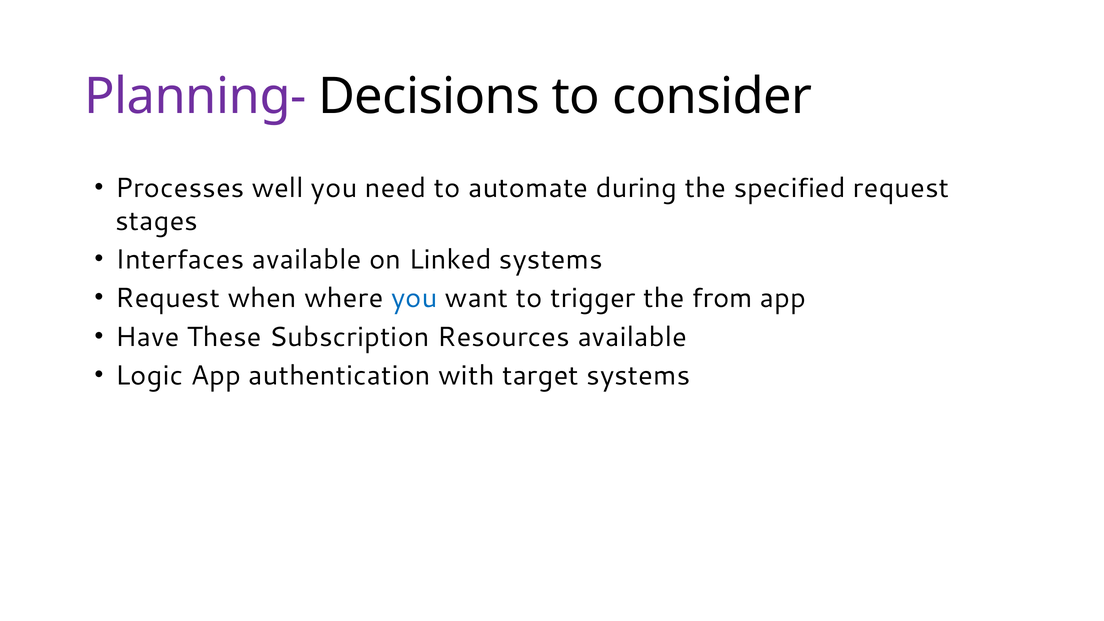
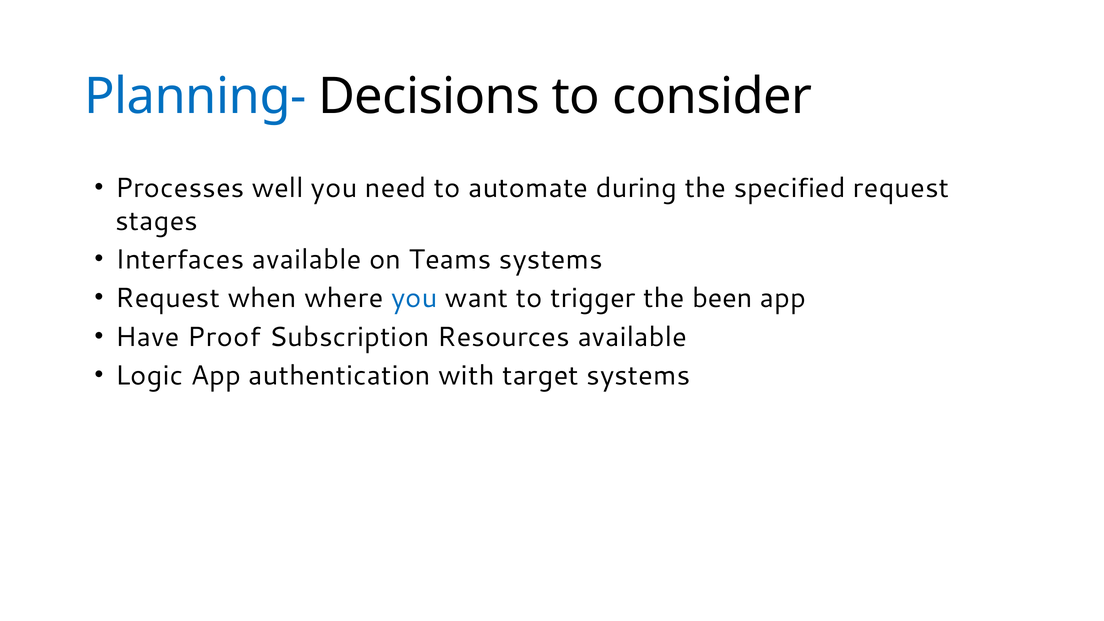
Planning- colour: purple -> blue (195, 97)
Linked: Linked -> Teams (450, 260)
from: from -> been (722, 298)
These: These -> Proof (224, 337)
